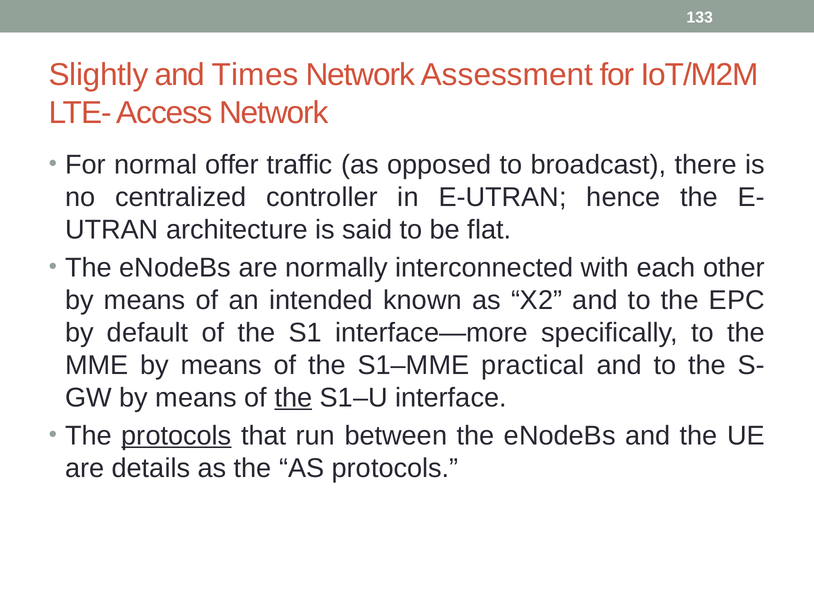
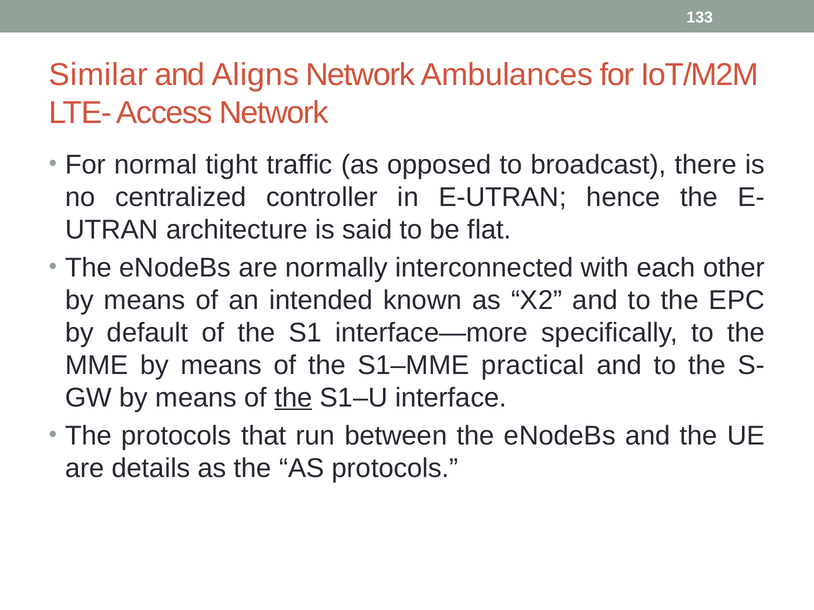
Slightly: Slightly -> Similar (98, 75)
Times: Times -> Aligns (255, 75)
Assessment: Assessment -> Ambulances (507, 75)
offer: offer -> tight (232, 165)
protocols underline: present -> none (176, 436)
